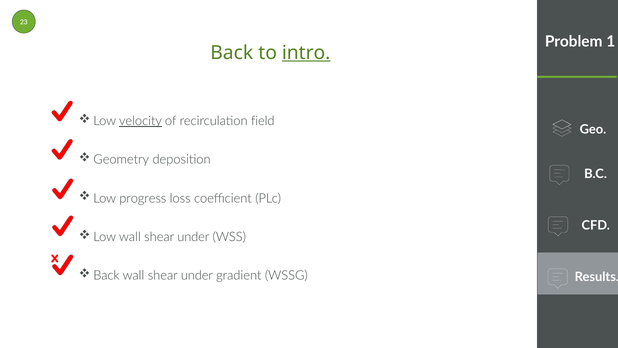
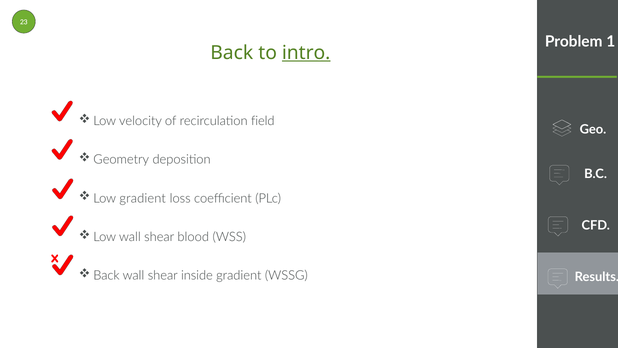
velocity underline: present -> none (140, 121)
Low progress: progress -> gradient (143, 198)
Low wall shear under: under -> blood (193, 237)
under: under -> inside (197, 275)
